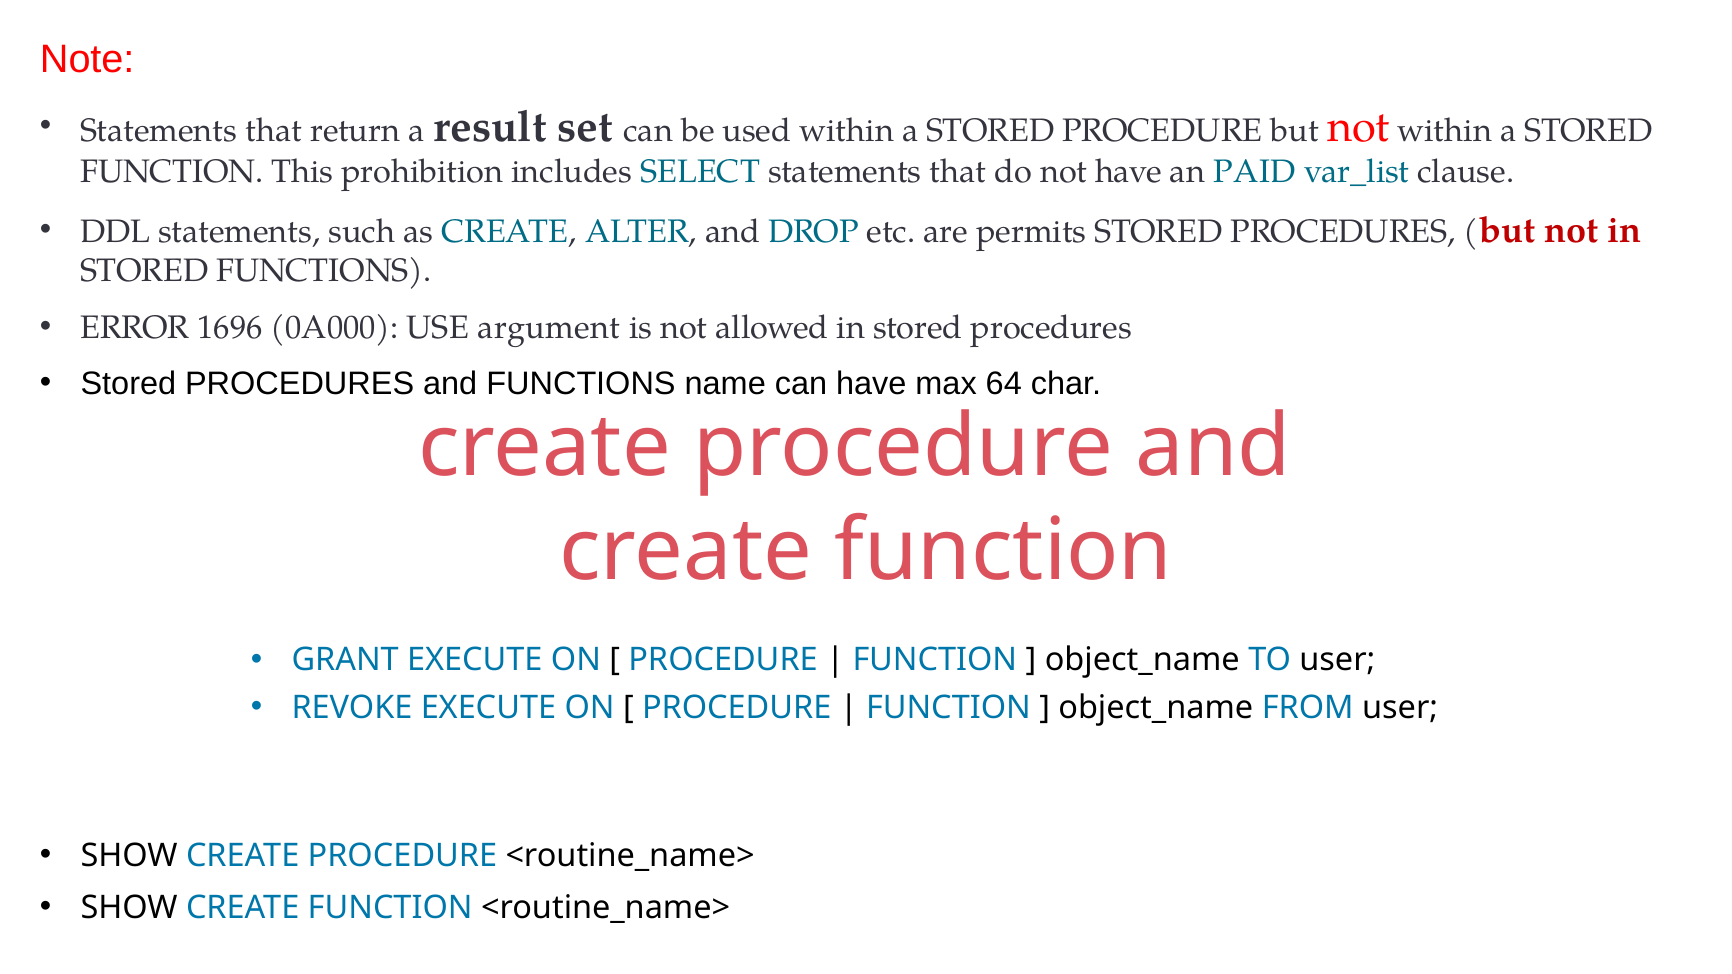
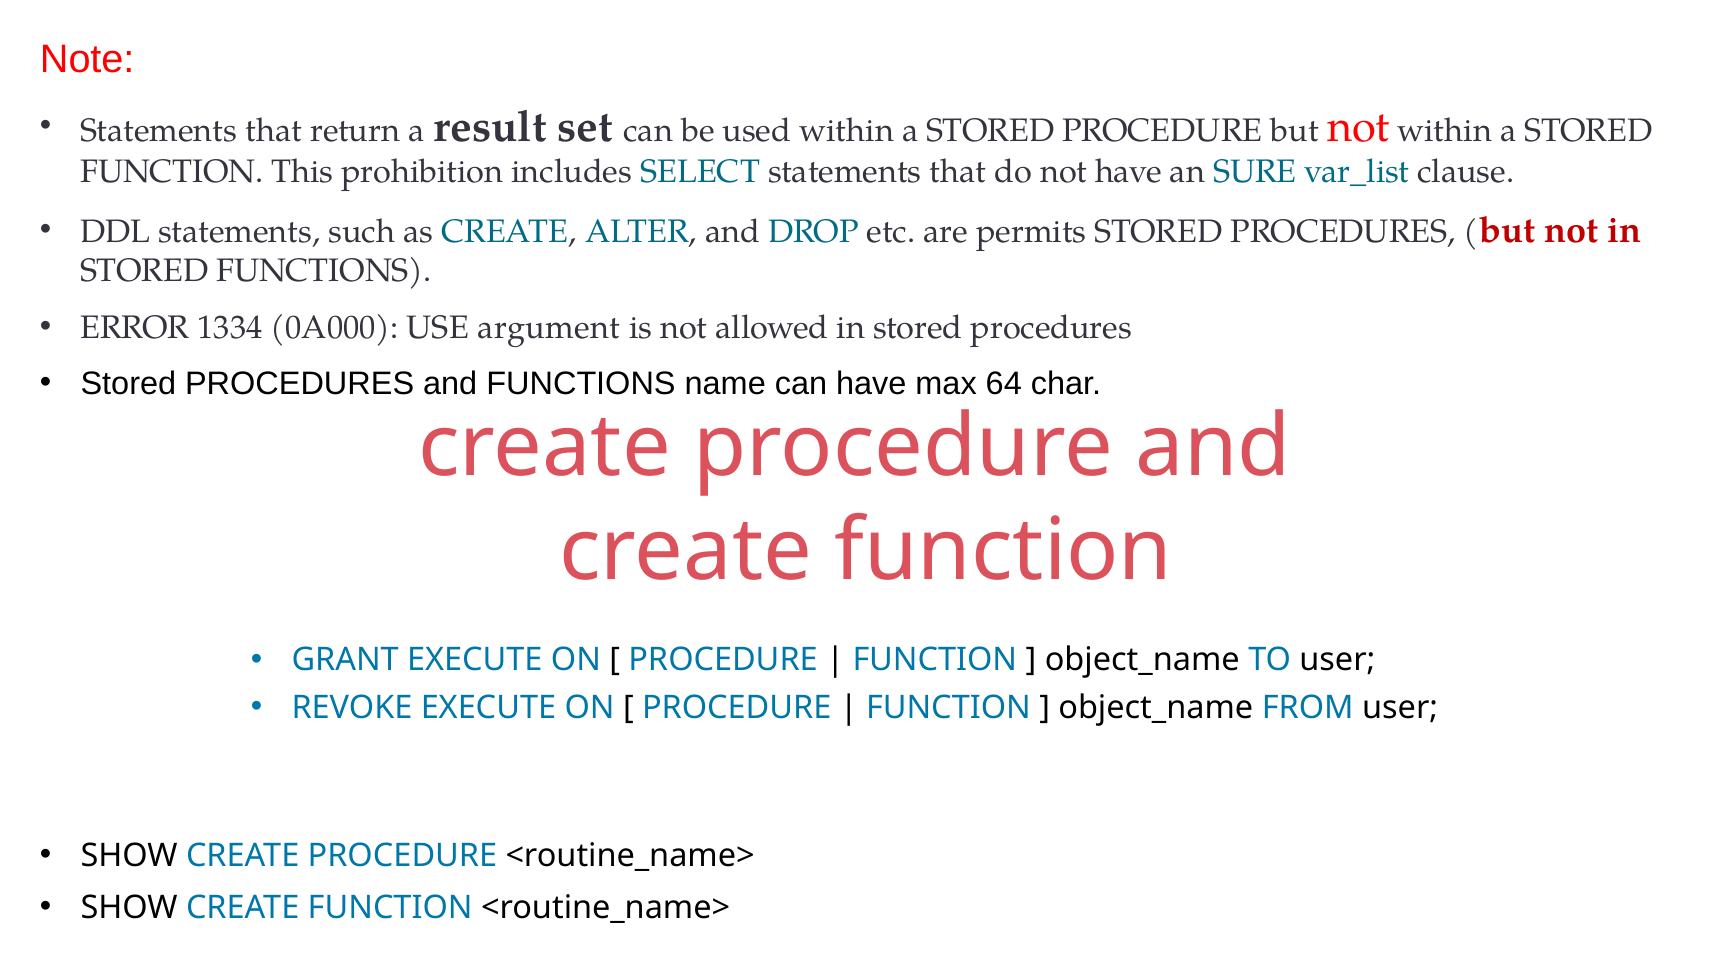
PAID: PAID -> SURE (1255, 172)
1696: 1696 -> 1334 (230, 328)
